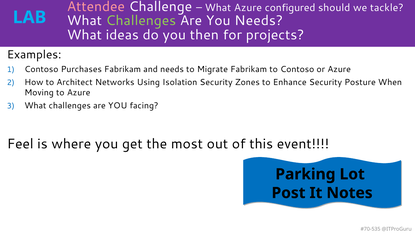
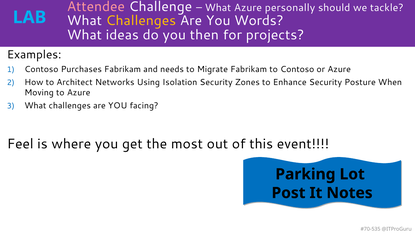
configured: configured -> personally (290, 8)
Challenges colour: light green -> yellow (141, 21)
You Needs: Needs -> Words (259, 21)
